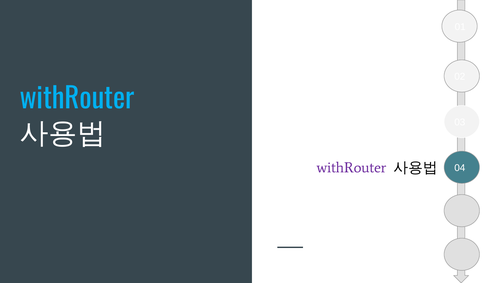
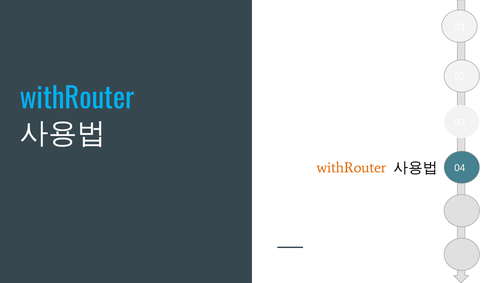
withRouter colour: purple -> orange (351, 168)
